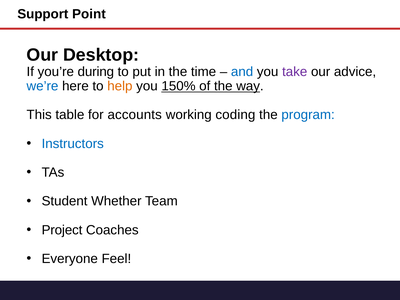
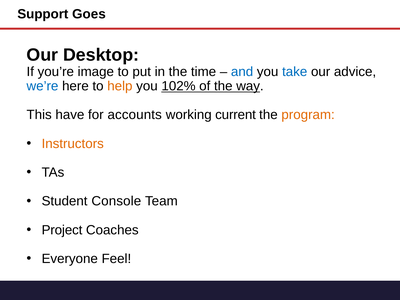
Point: Point -> Goes (89, 14)
during: during -> image (96, 72)
take colour: purple -> blue (295, 72)
150%: 150% -> 102% (178, 86)
table: table -> have (70, 115)
coding: coding -> current (236, 115)
program colour: blue -> orange (308, 115)
Instructors colour: blue -> orange (73, 144)
Whether: Whether -> Console (116, 201)
